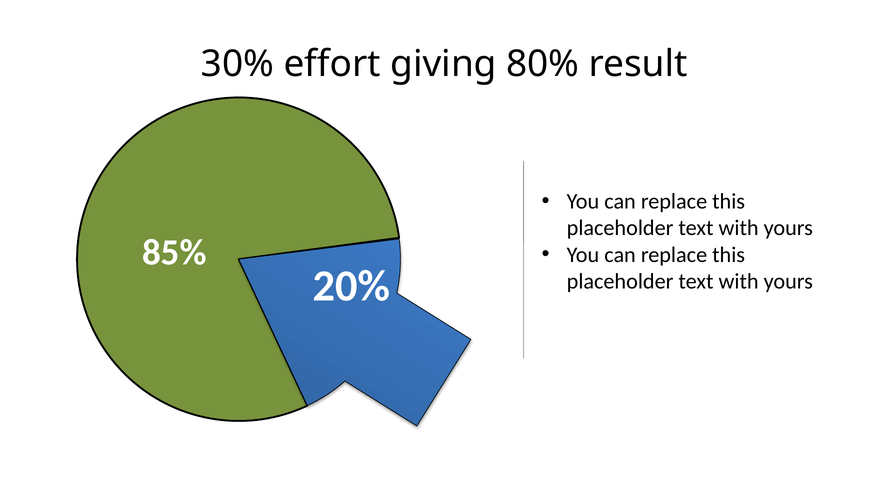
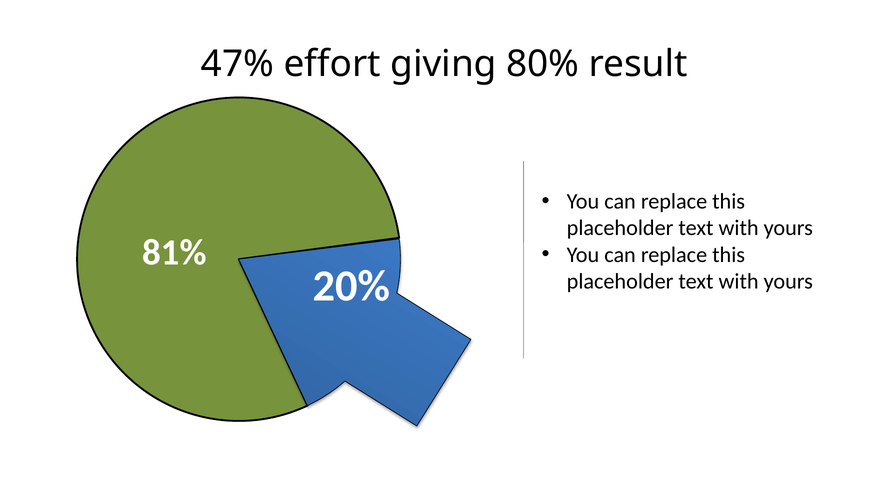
30%: 30% -> 47% (237, 64)
85%: 85% -> 81% (174, 252)
